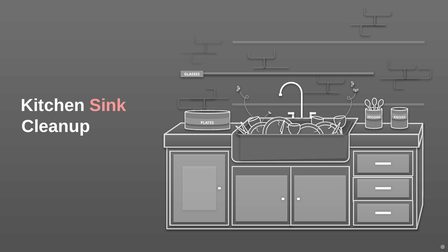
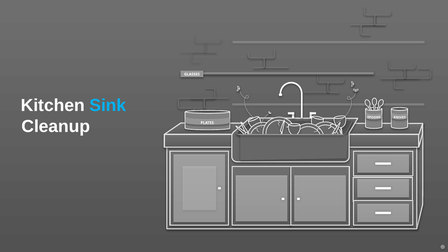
Sink colour: pink -> light blue (108, 105)
